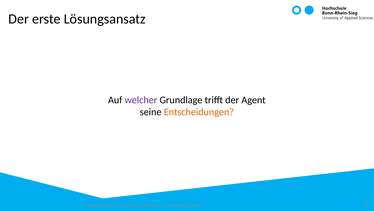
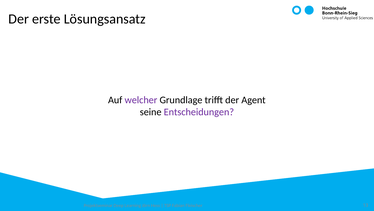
Entscheidungen colour: orange -> purple (199, 112)
